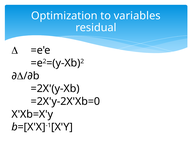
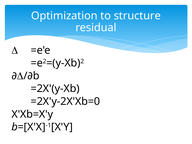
variables: variables -> structure (137, 16)
